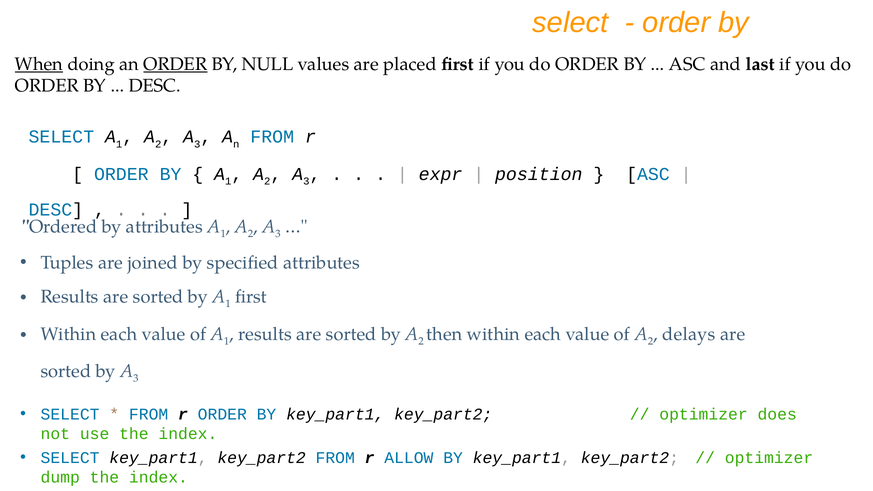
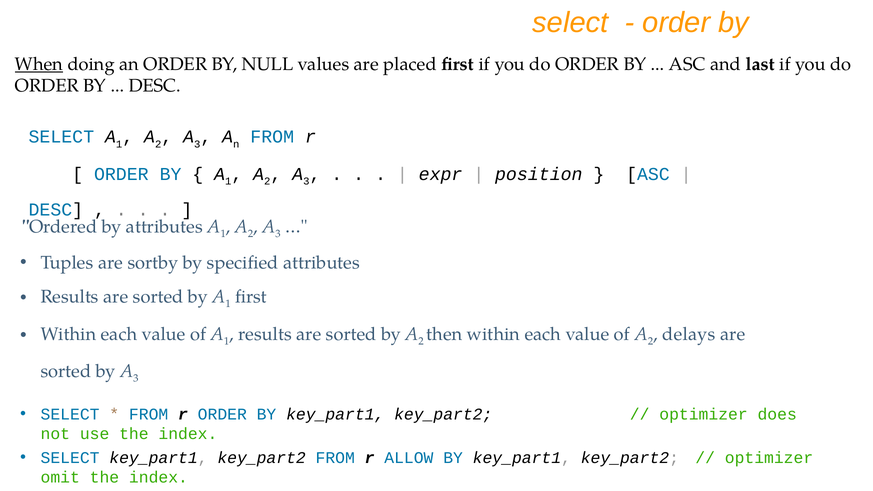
ORDER underline: present -> none (175, 64)
joined: joined -> sortby (153, 263)
dump: dump -> omit (60, 478)
